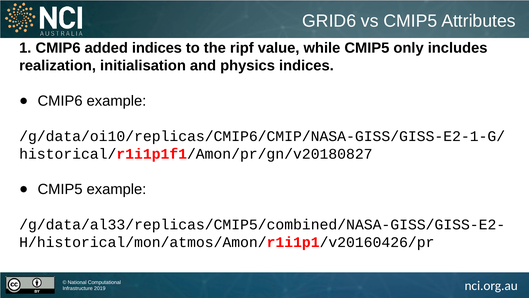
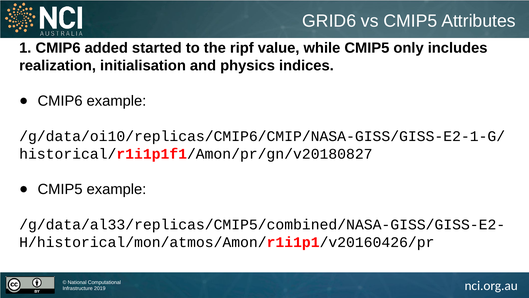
added indices: indices -> started (157, 48)
